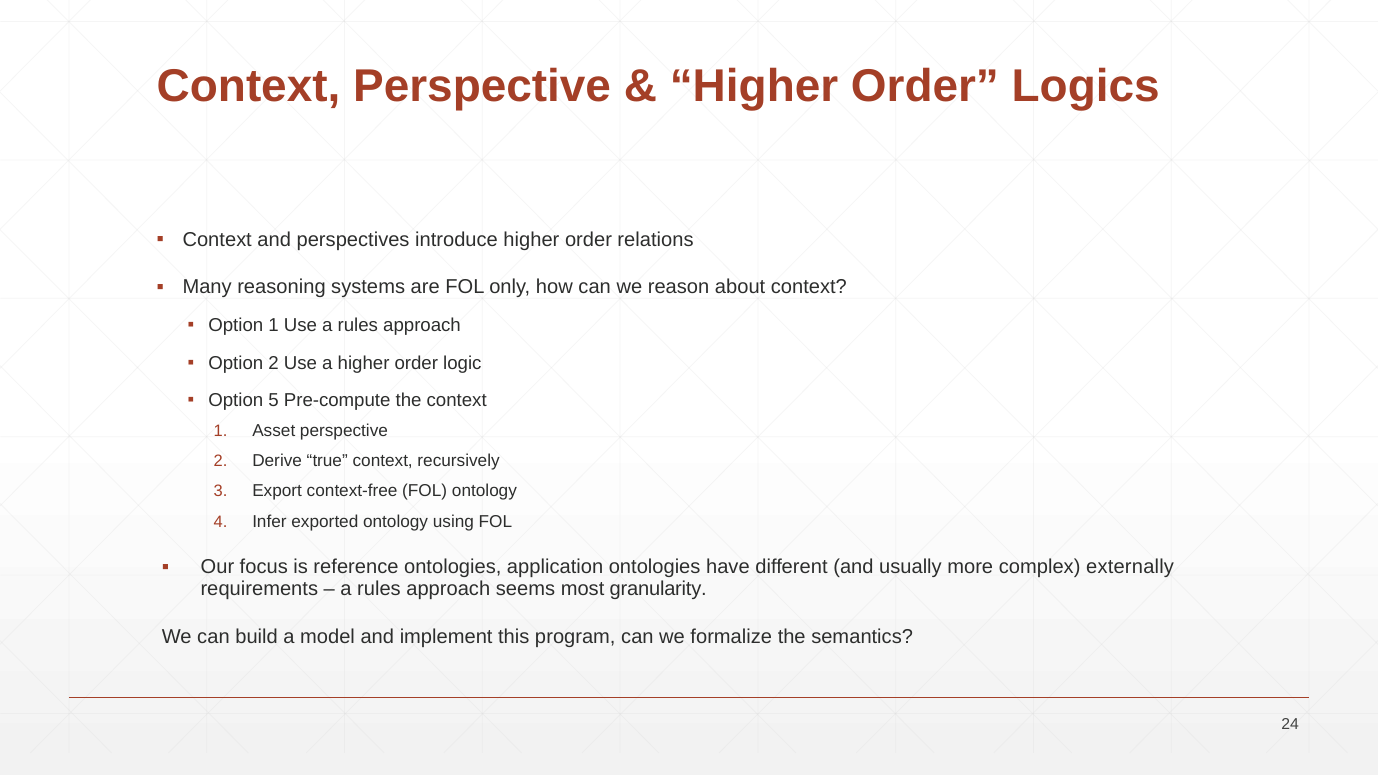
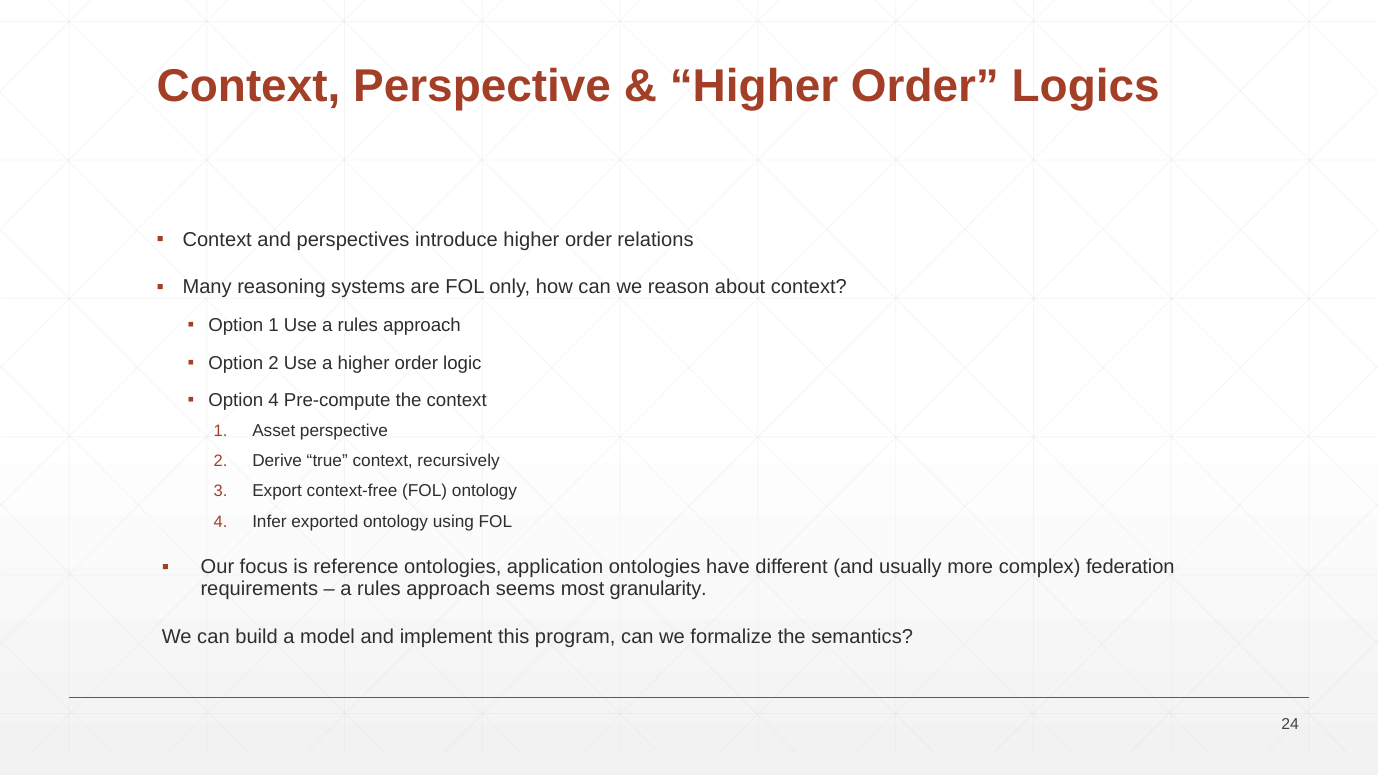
Option 5: 5 -> 4 (274, 400)
externally: externally -> federation (1130, 567)
